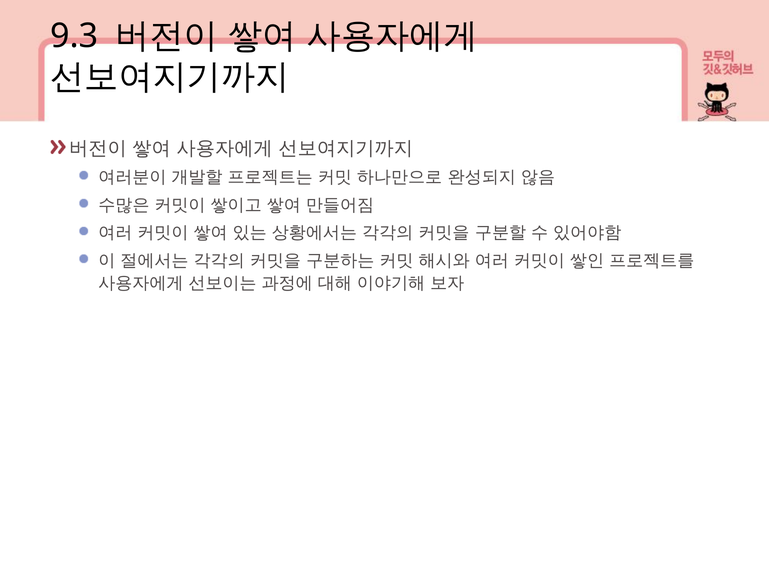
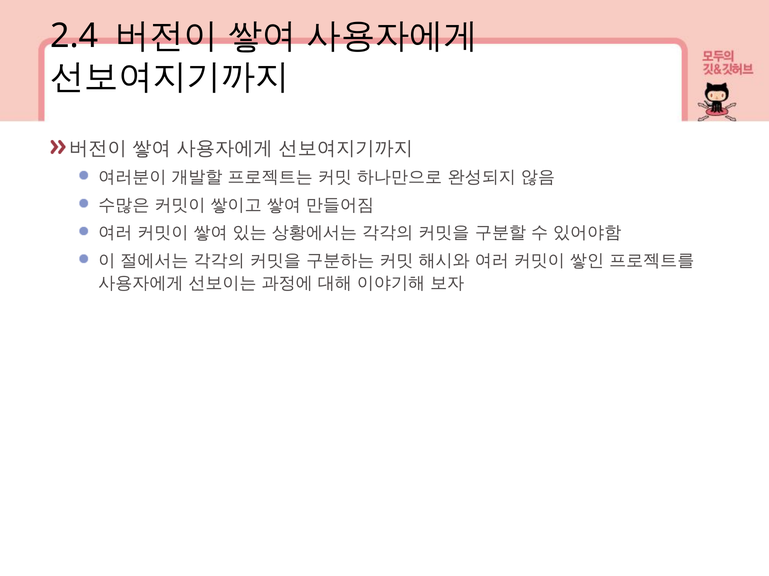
9.3: 9.3 -> 2.4 (74, 36)
